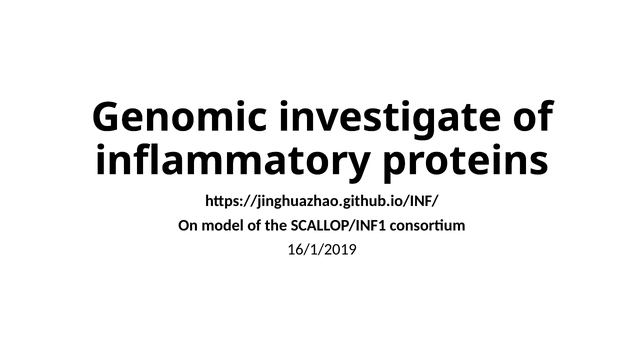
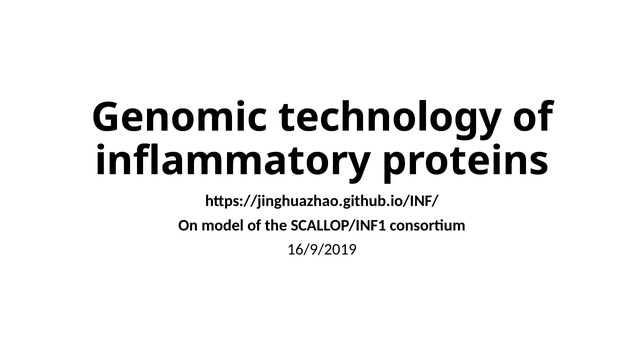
investigate: investigate -> technology (390, 118)
16/1/2019: 16/1/2019 -> 16/9/2019 (322, 249)
